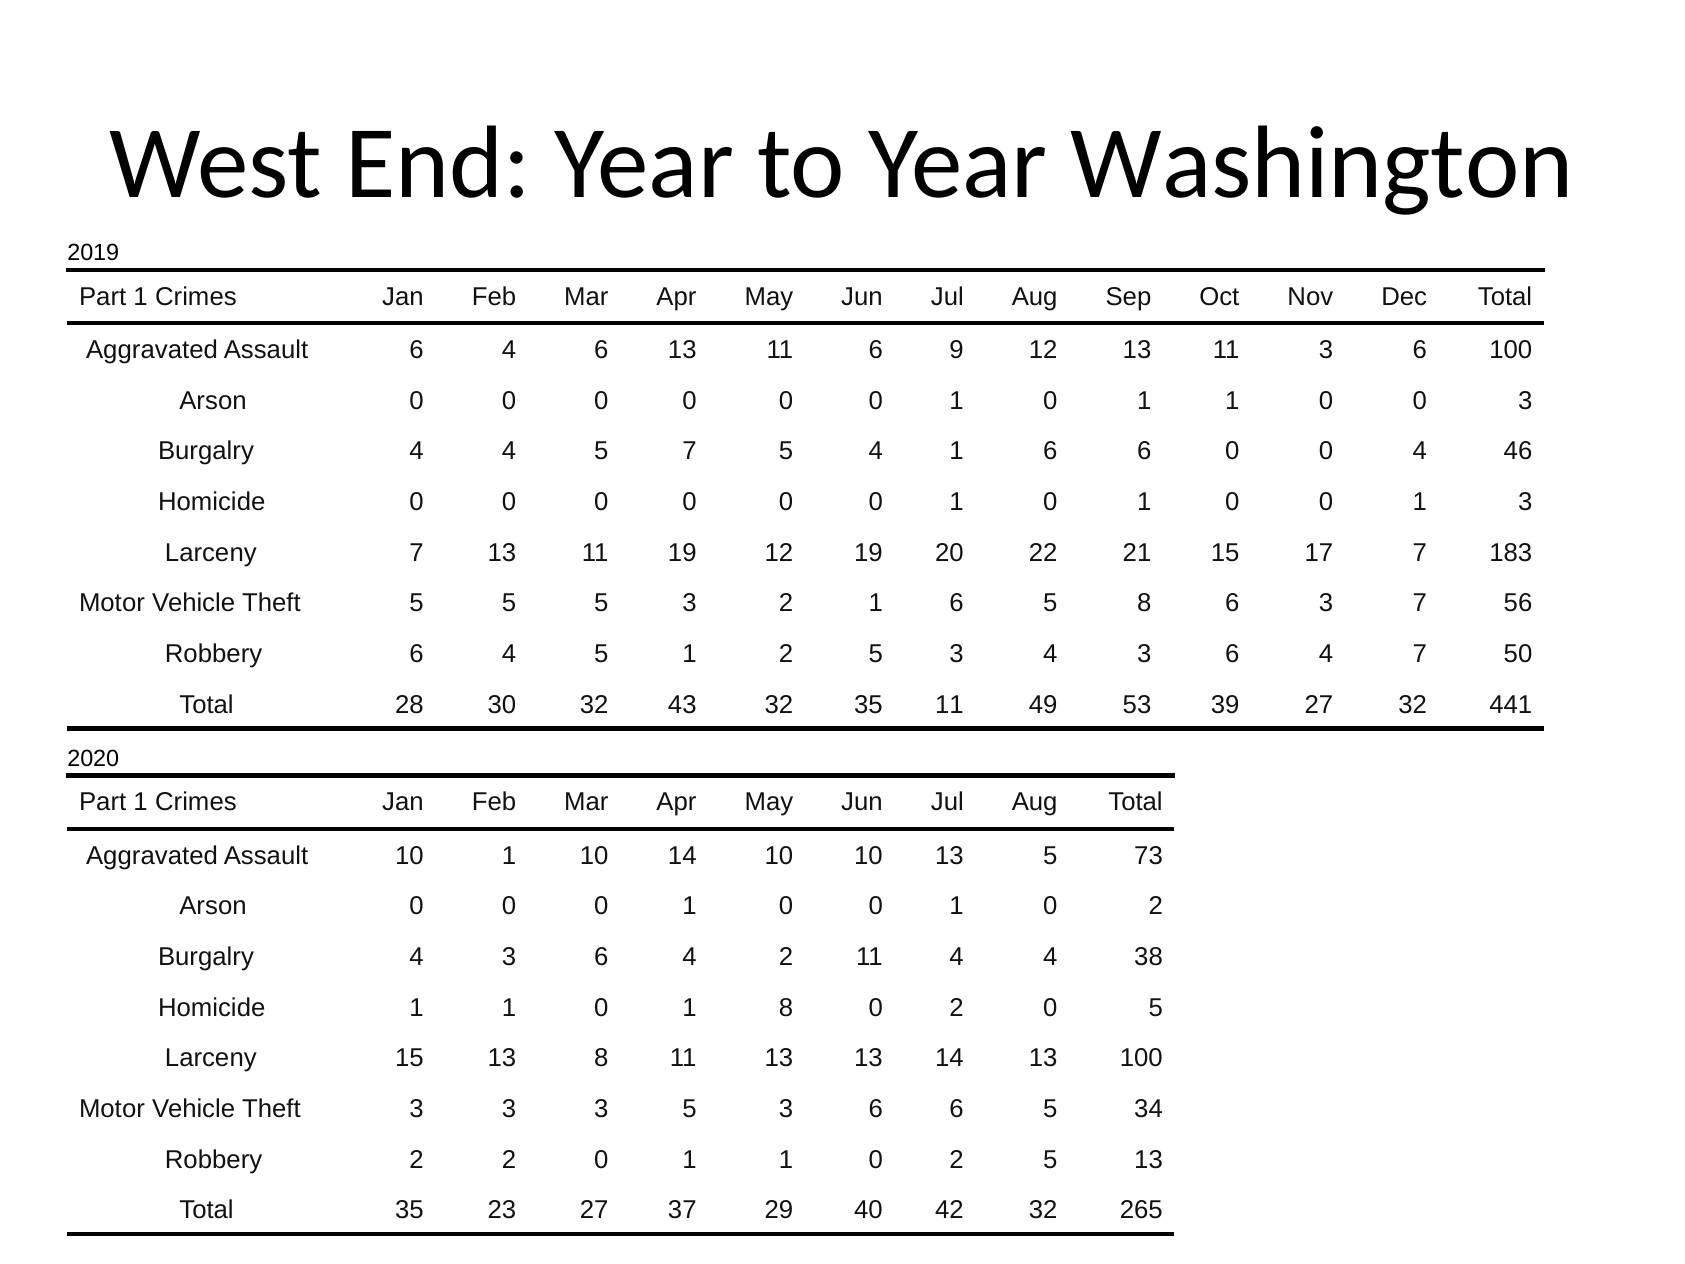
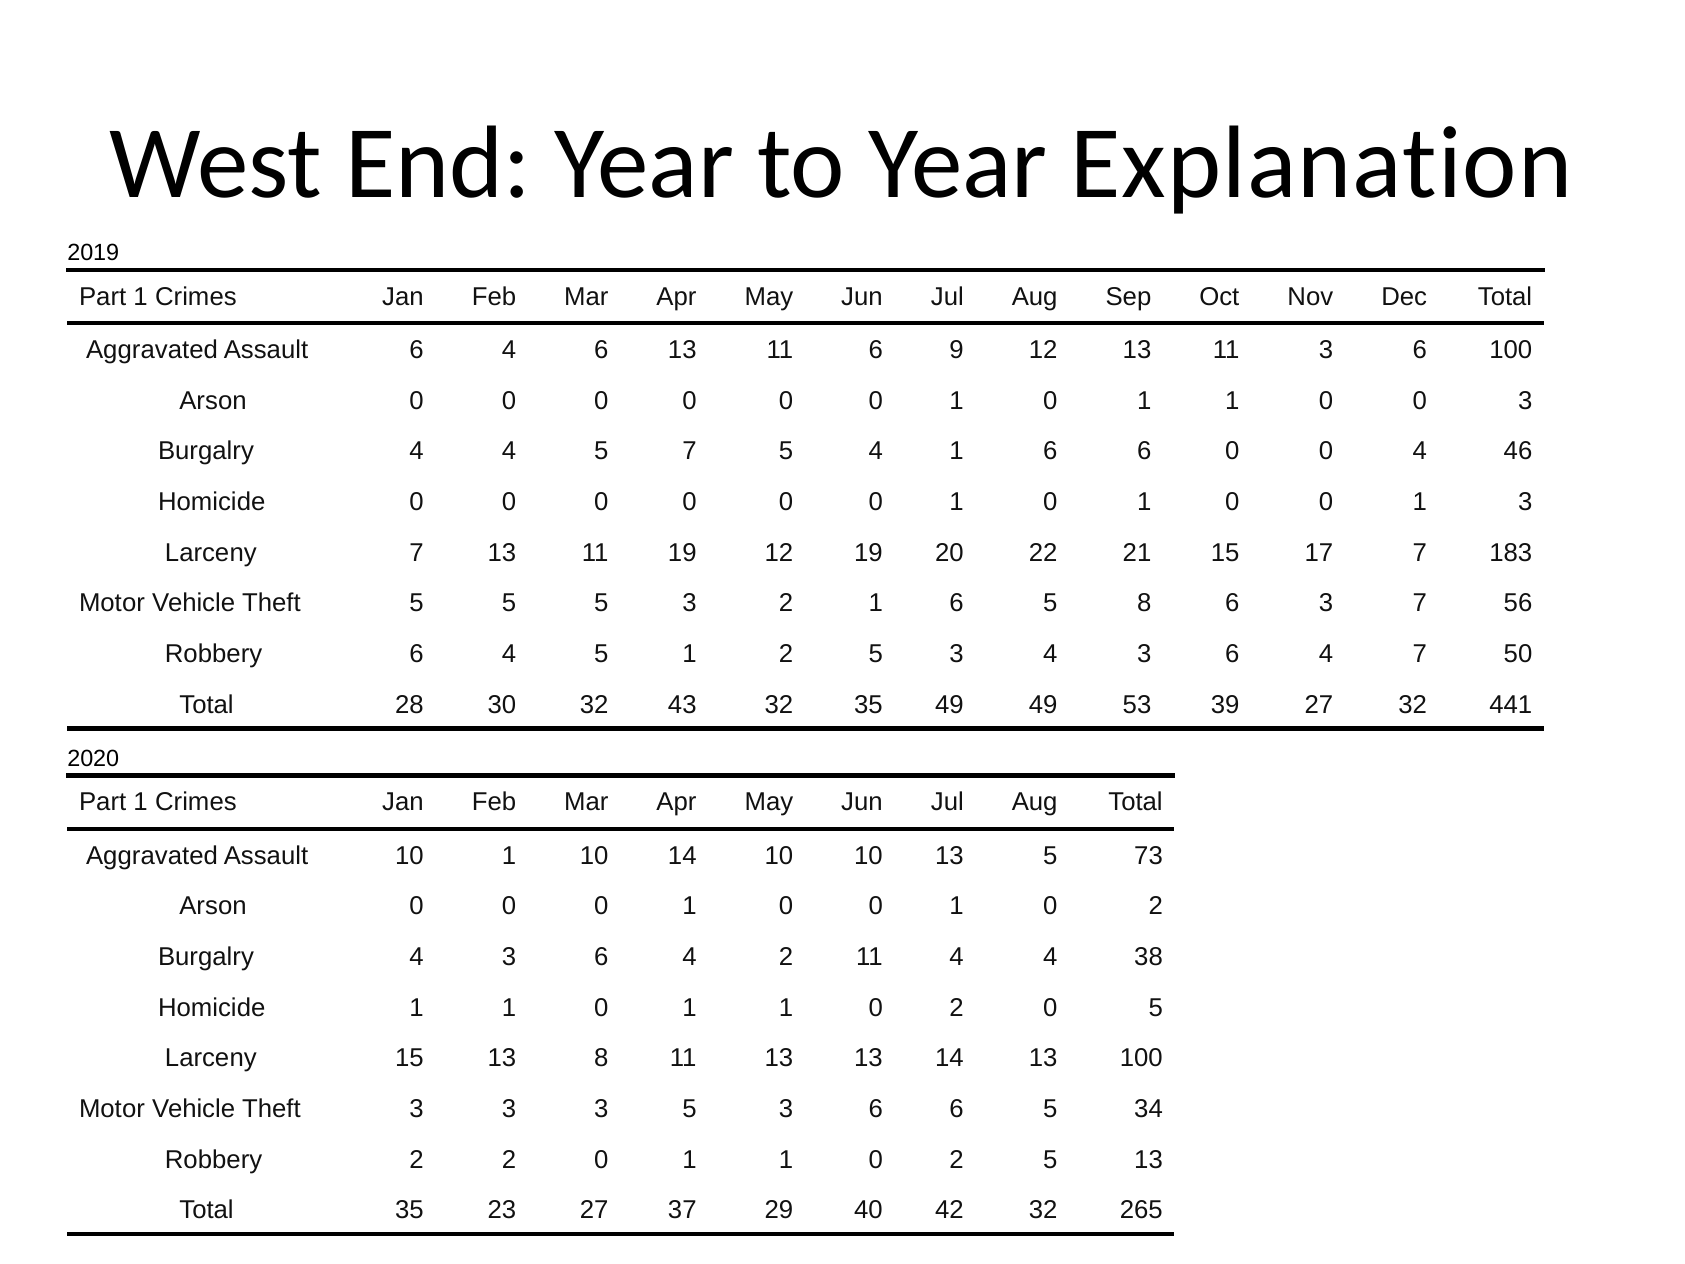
Washington: Washington -> Explanation (1321, 163)
35 11: 11 -> 49 (949, 705)
8: 8 -> 1 (786, 1007)
